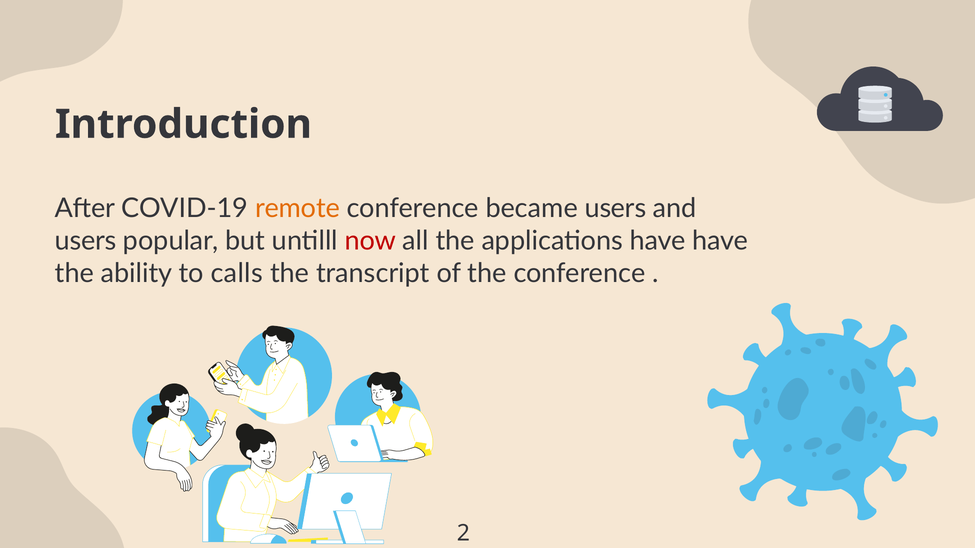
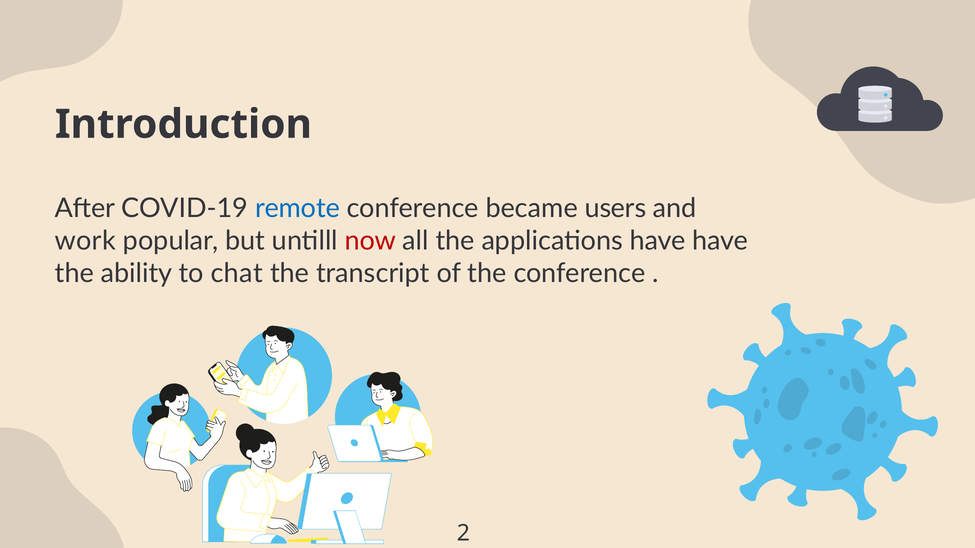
remote colour: orange -> blue (298, 209)
users: users -> work (85, 241)
calls: calls -> chat (237, 274)
